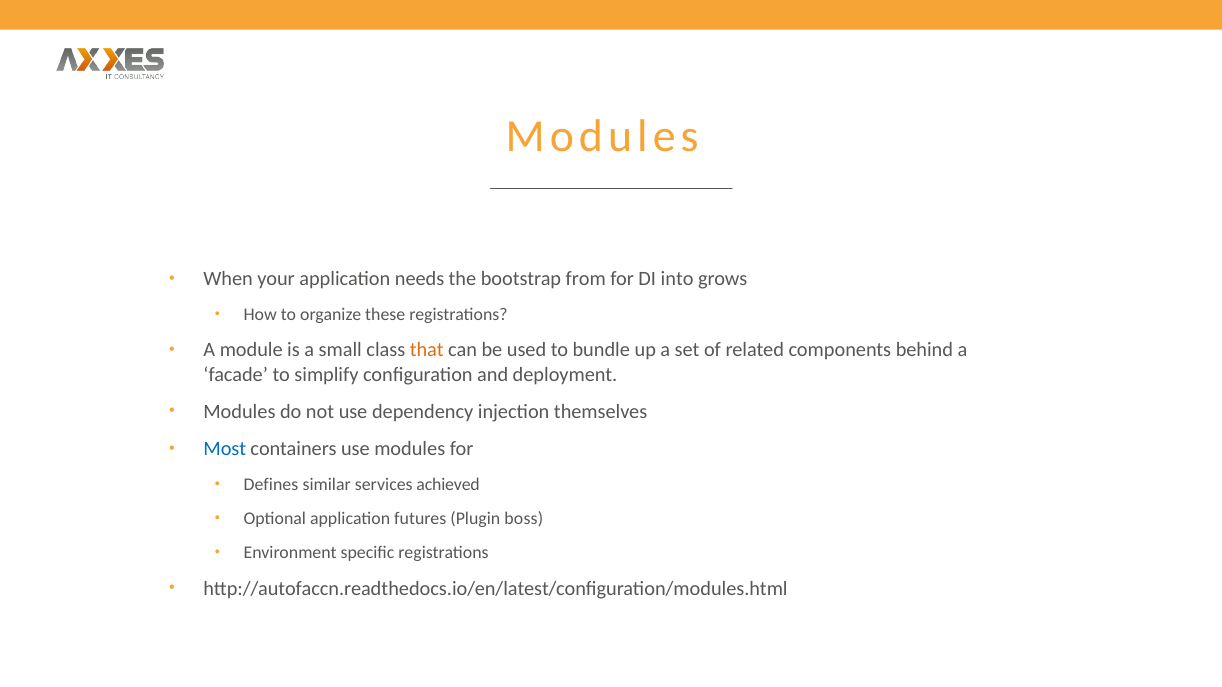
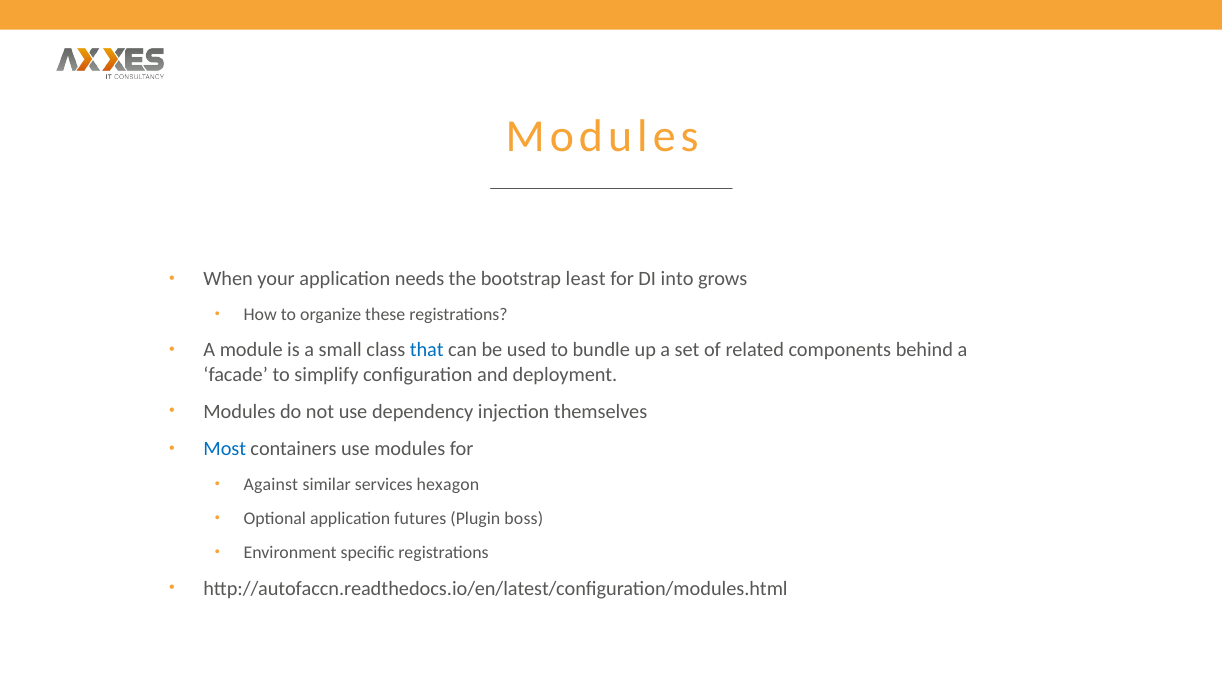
from: from -> least (586, 279)
that colour: orange -> blue (427, 350)
Defines: Defines -> Against (271, 485)
achieved: achieved -> hexagon (448, 485)
